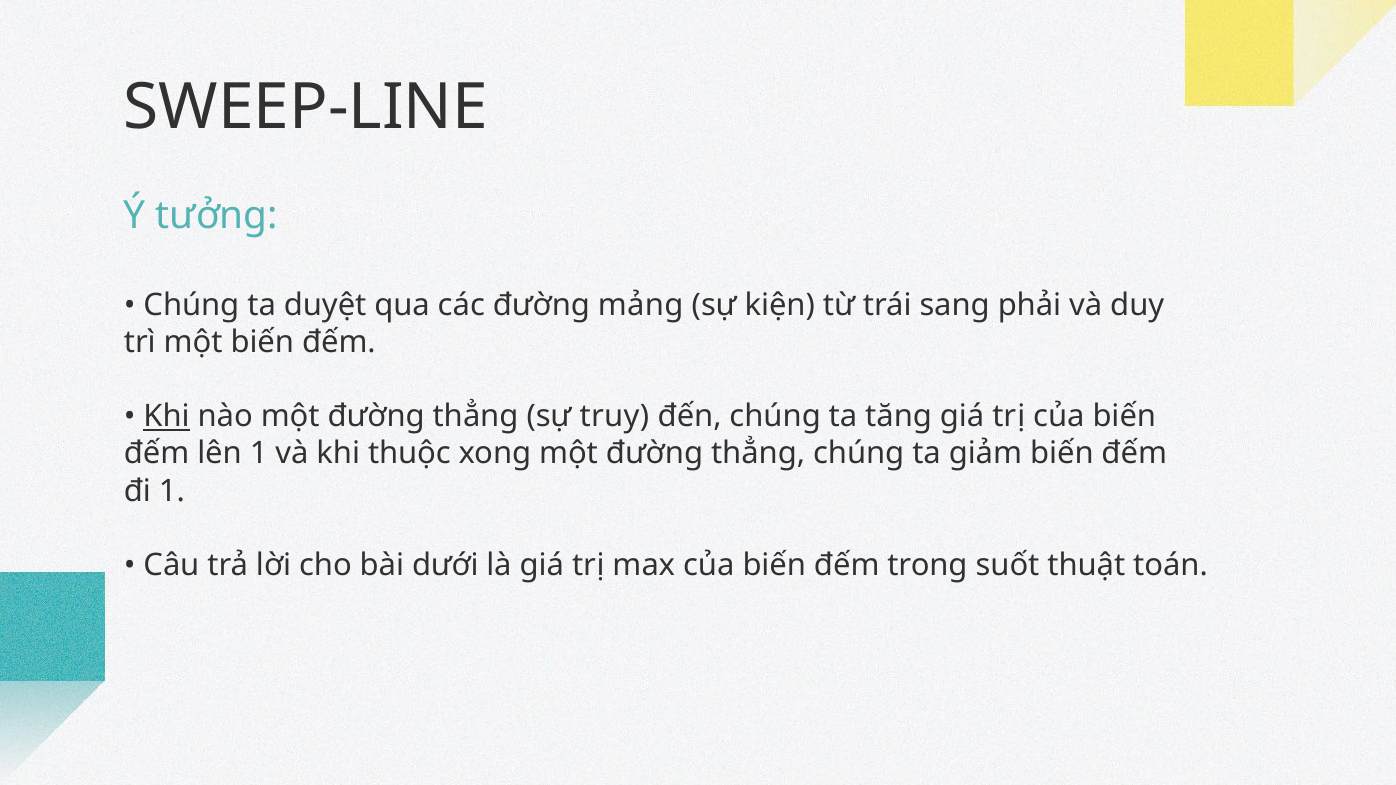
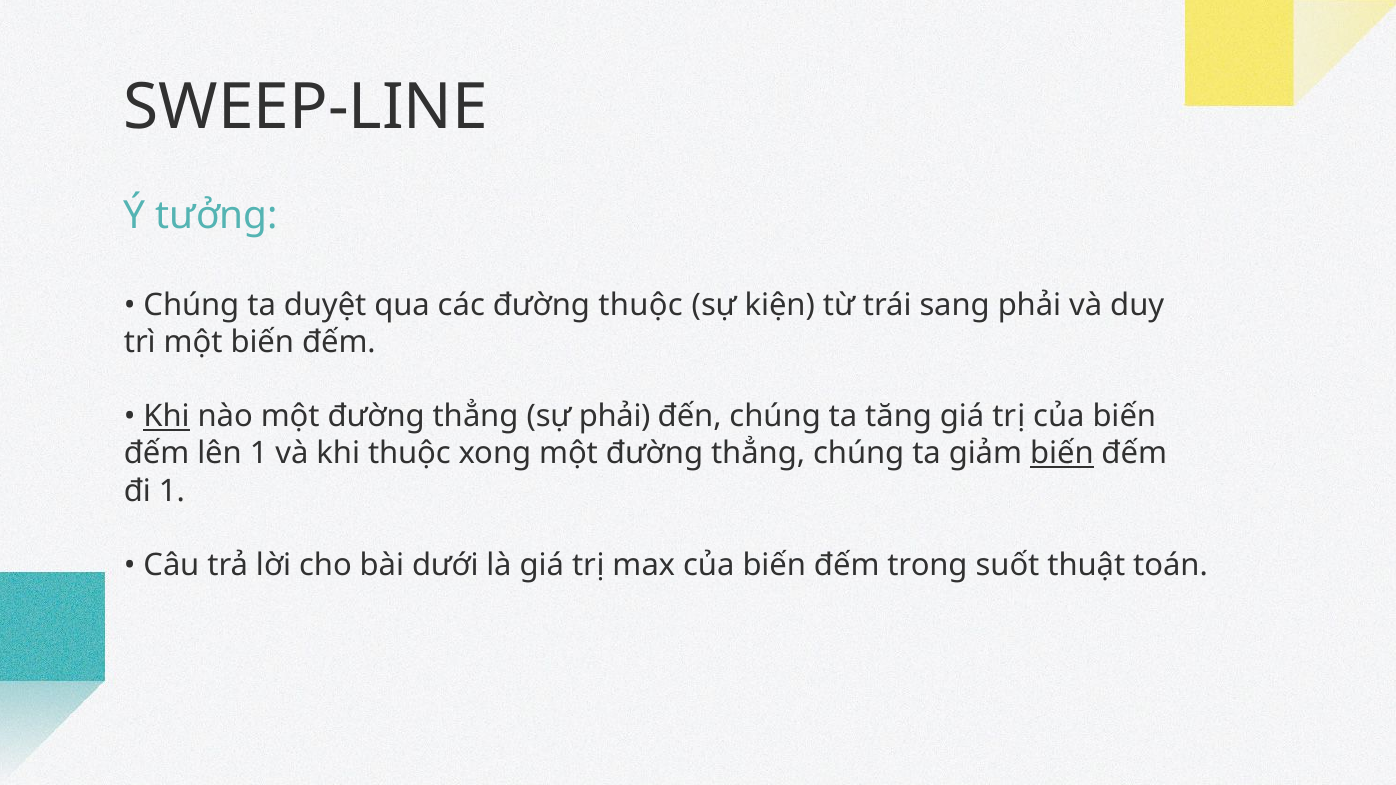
đường mảng: mảng -> thuộc (641, 305)
sự truy: truy -> phải (615, 417)
biến underline: none -> present (1062, 454)
